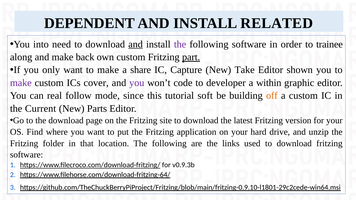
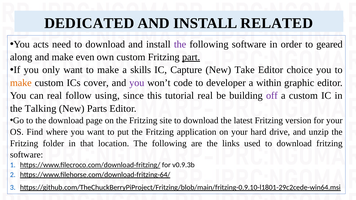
DEPENDENT: DEPENDENT -> DEDICATED (89, 23)
into: into -> acts (41, 44)
and underline: present -> none (136, 44)
trainee: trainee -> geared (329, 44)
back: back -> even (85, 57)
share: share -> skills (141, 70)
shown: shown -> choice (300, 70)
make colour: purple -> orange (21, 83)
mode: mode -> using (107, 96)
tutorial soft: soft -> real (205, 96)
off colour: orange -> purple (272, 96)
Current: Current -> Talking (41, 109)
